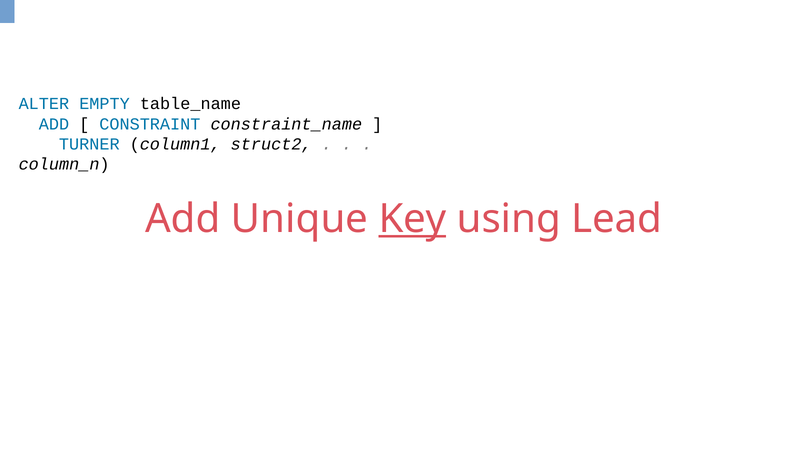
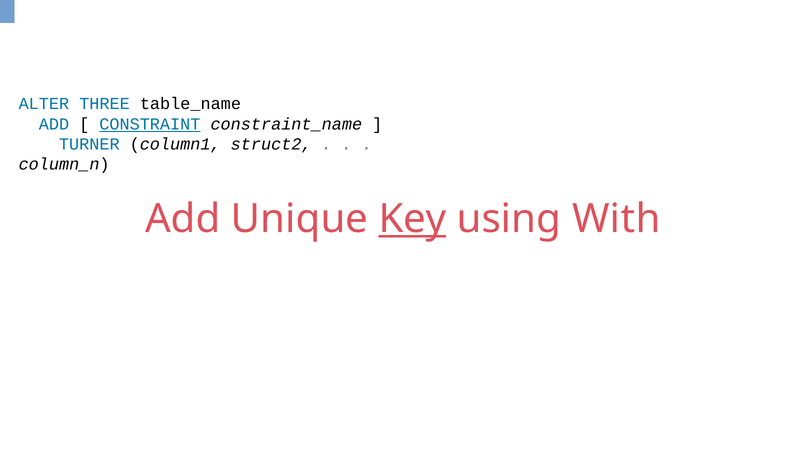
EMPTY: EMPTY -> THREE (104, 104)
CONSTRAINT underline: none -> present (150, 124)
Lead: Lead -> With (616, 219)
